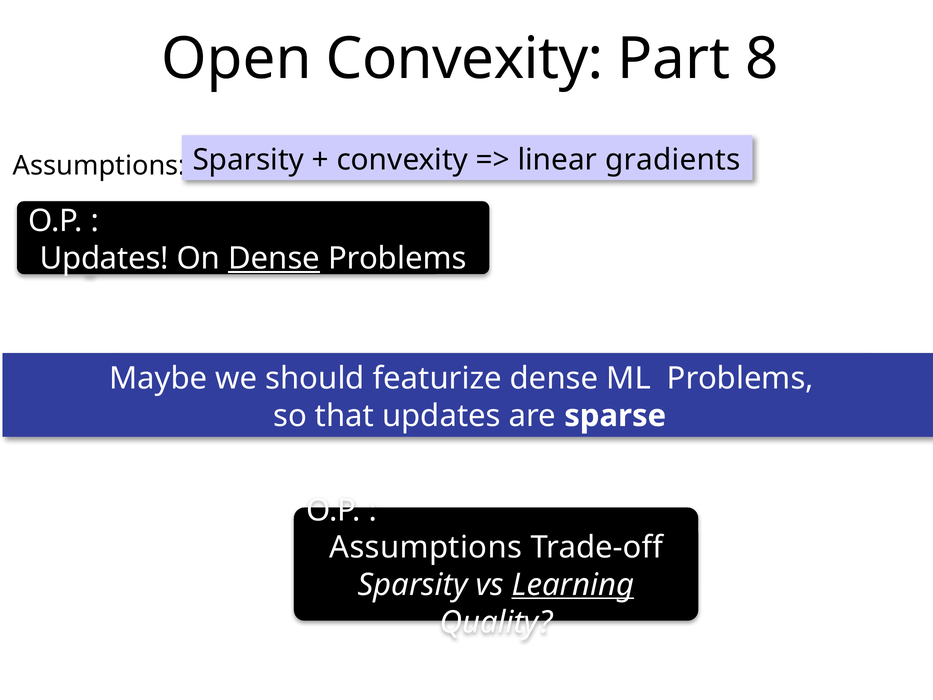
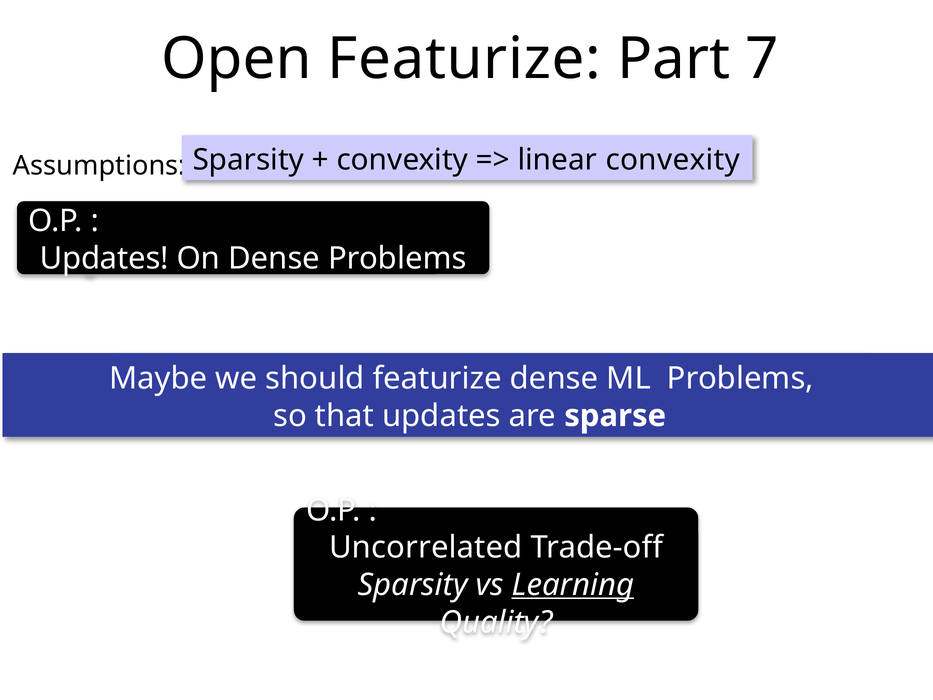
Open Convexity: Convexity -> Featurize (464, 59)
8: 8 -> 7 (762, 59)
linear gradients: gradients -> convexity (673, 160)
Dense underline: present -> none (274, 258)
Assumptions: Assumptions -> Uncorrelated (426, 547)
